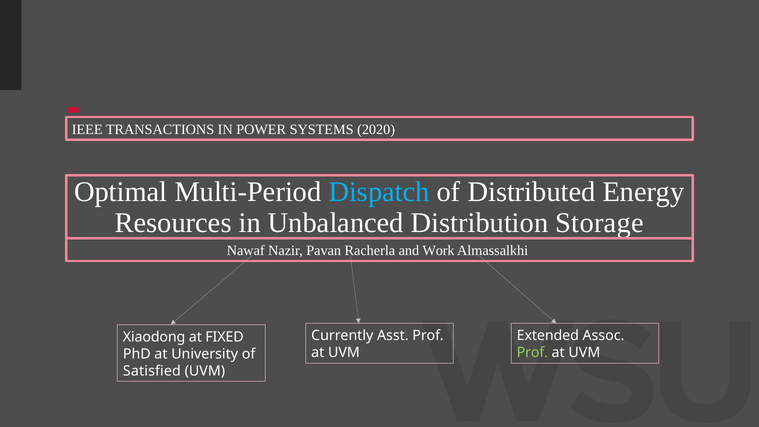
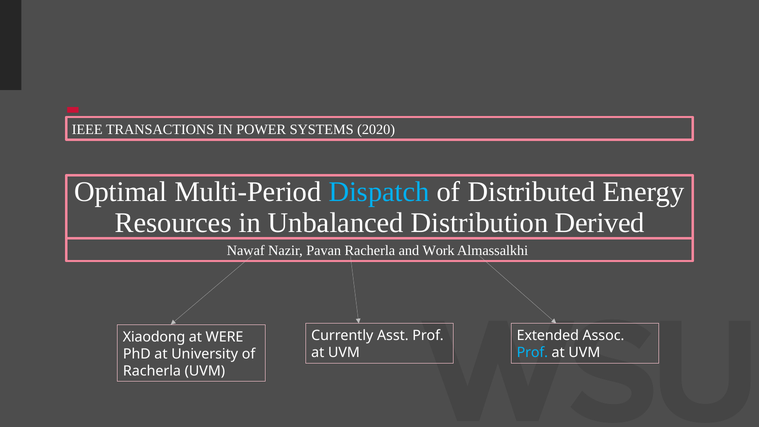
Storage: Storage -> Derived (600, 223)
FIXED: FIXED -> WERE (224, 337)
Prof colour: light green -> light blue (532, 353)
Satisfied: Satisfied -> Racherla (152, 371)
